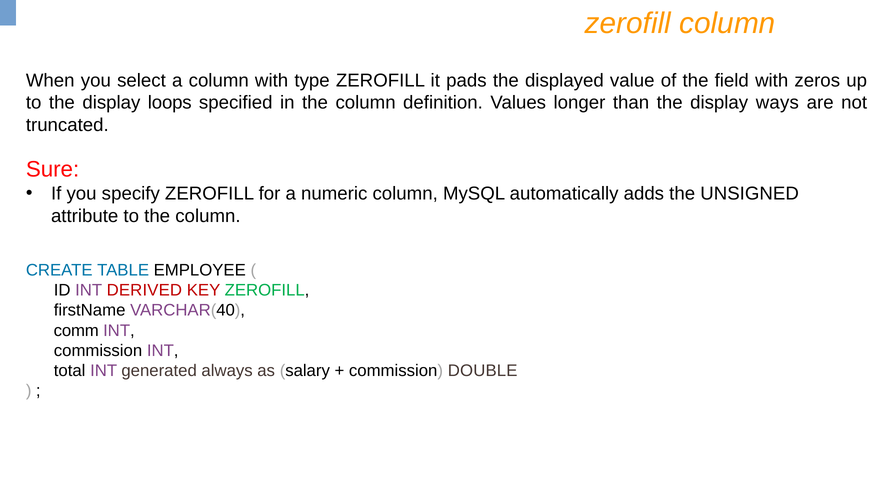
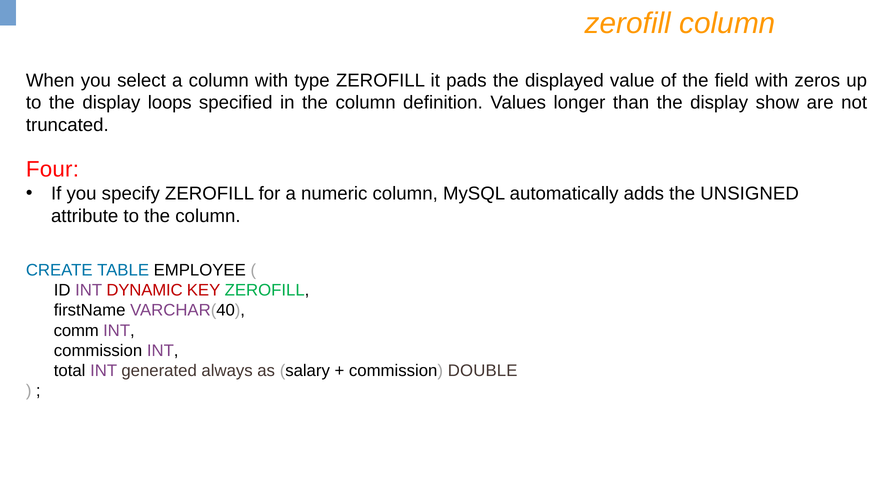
ways: ways -> show (777, 103)
Sure: Sure -> Four (52, 169)
DERIVED: DERIVED -> DYNAMIC (145, 290)
